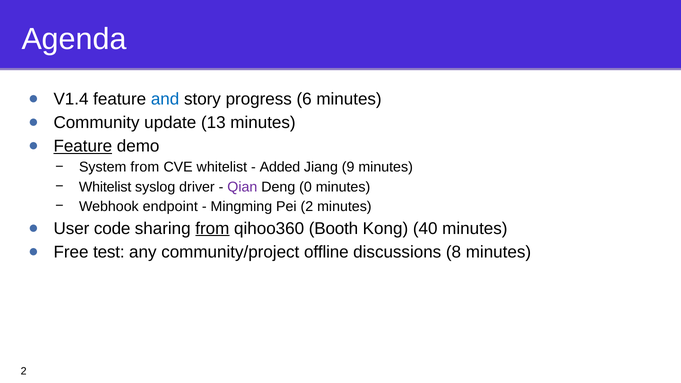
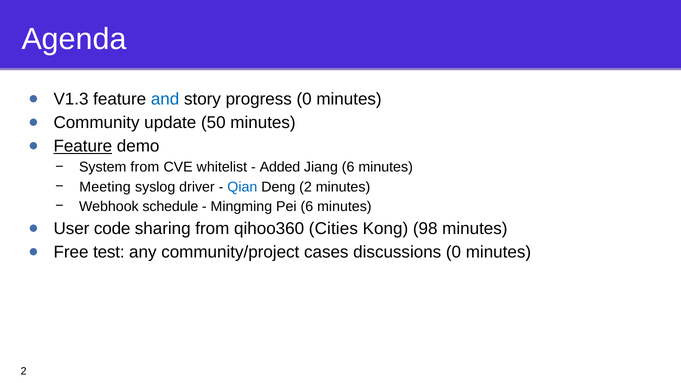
V1.4: V1.4 -> V1.3 (71, 99)
progress 6: 6 -> 0 (304, 99)
13: 13 -> 50 (213, 123)
Jiang 9: 9 -> 6 (348, 167)
Whitelist: Whitelist -> Meeting (105, 187)
Qian colour: purple -> blue (242, 187)
Deng 0: 0 -> 2 (306, 187)
endpoint: endpoint -> schedule (170, 206)
Pei 2: 2 -> 6 (307, 206)
from underline: present -> none (212, 228)
Booth: Booth -> Cities (333, 228)
40: 40 -> 98 (425, 228)
offline: offline -> cases (326, 252)
discussions 8: 8 -> 0 (453, 252)
